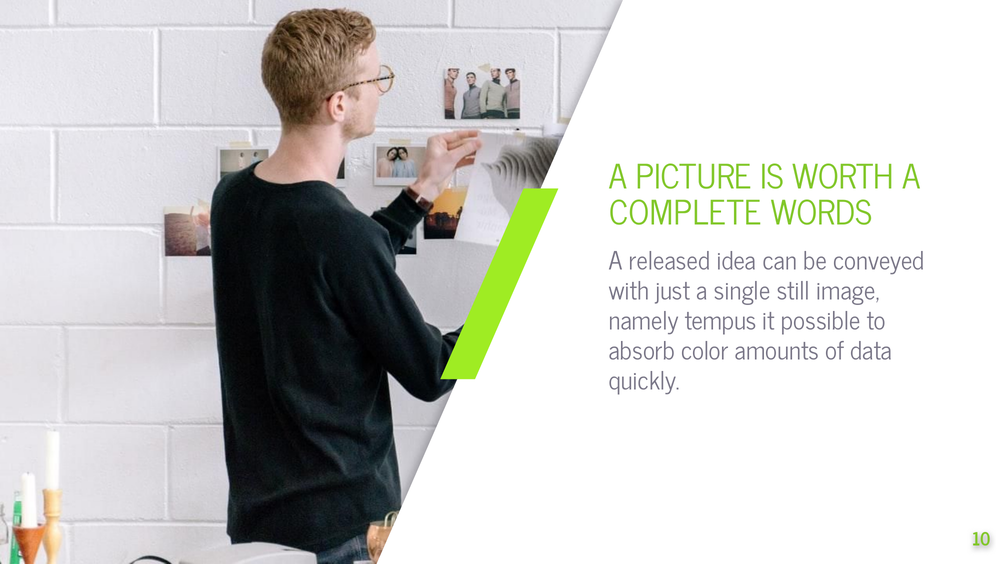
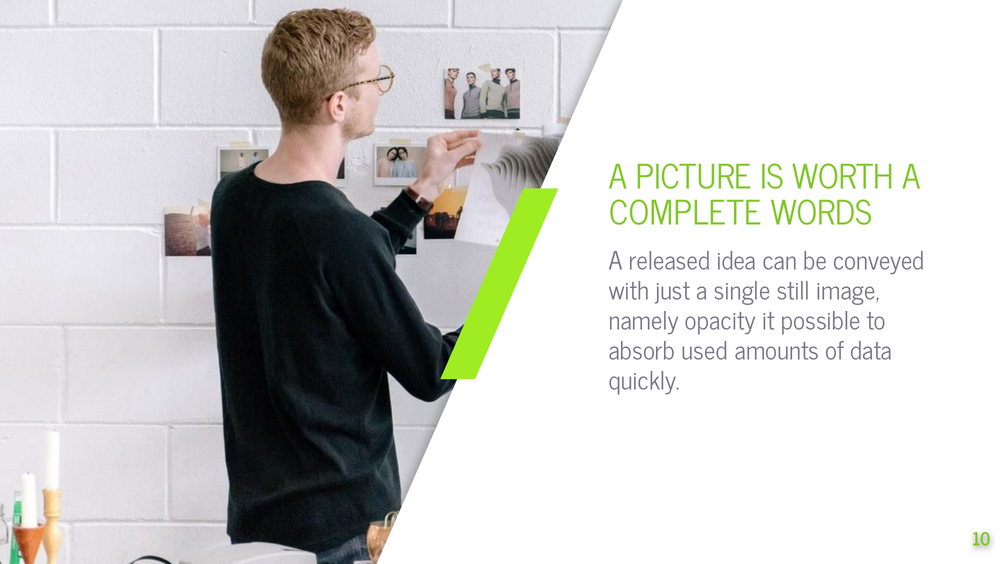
tempus: tempus -> opacity (720, 322)
color: color -> used (705, 352)
